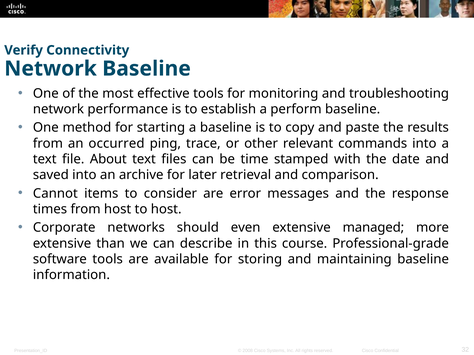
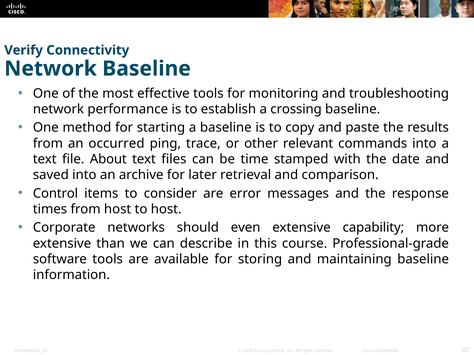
perform: perform -> crossing (296, 109)
Cannot: Cannot -> Control (55, 194)
managed: managed -> capability (373, 228)
